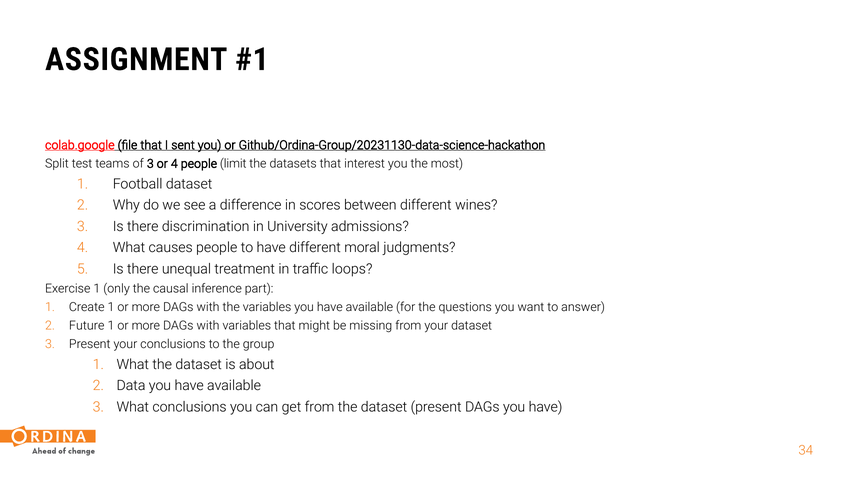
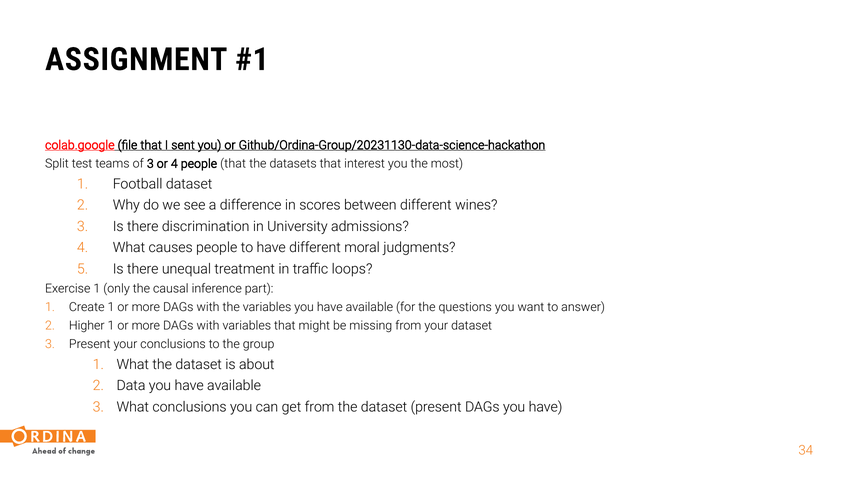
people limit: limit -> that (233, 164)
Future: Future -> Higher (87, 325)
